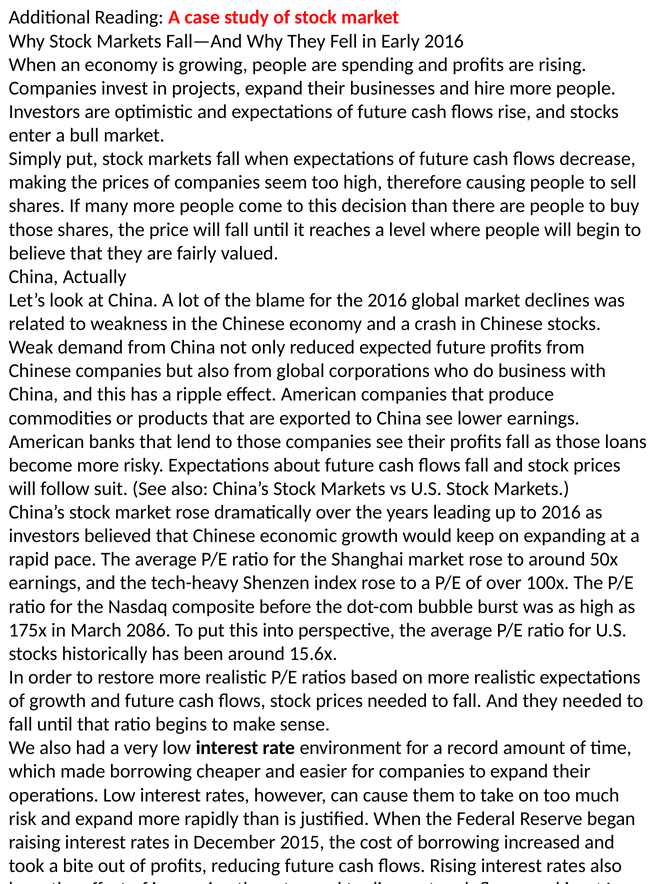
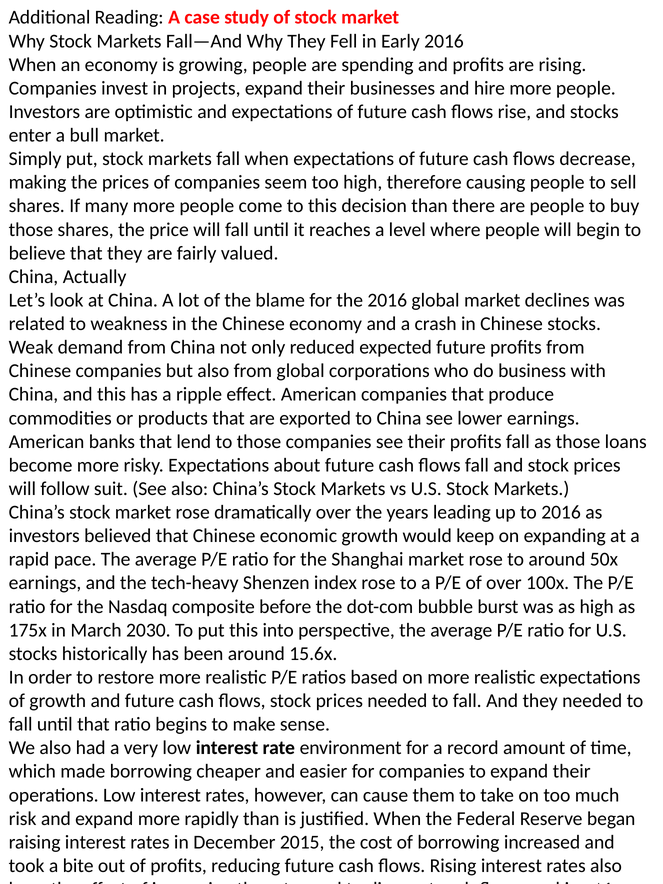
2086: 2086 -> 2030 (148, 630)
